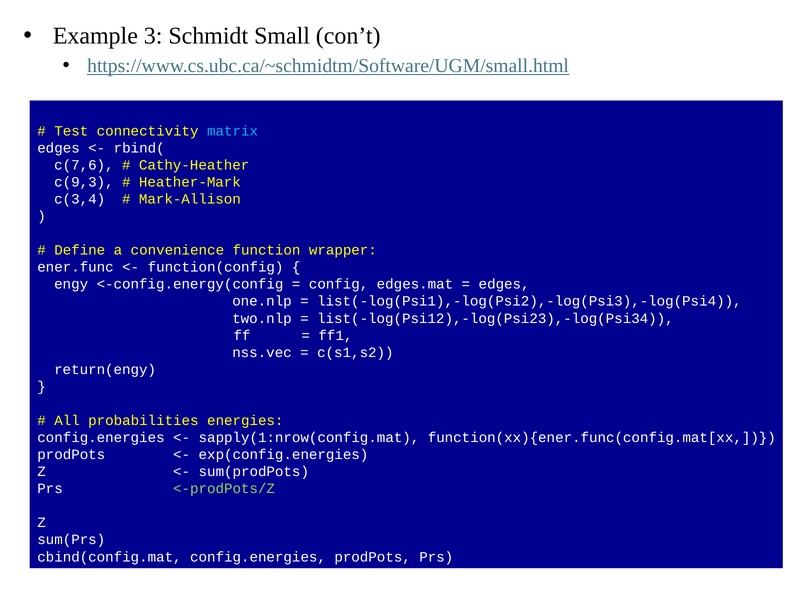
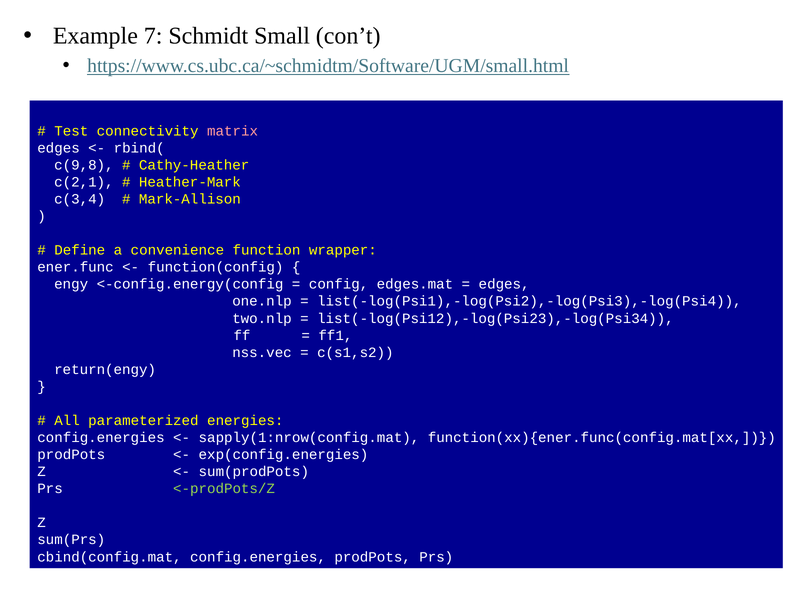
3: 3 -> 7 (153, 36)
matrix colour: light blue -> pink (233, 131)
c(7,6: c(7,6 -> c(9,8 (84, 165)
c(9,3: c(9,3 -> c(2,1 (84, 182)
probabilities: probabilities -> parameterized (143, 420)
